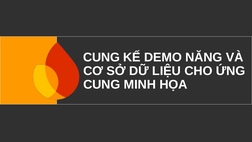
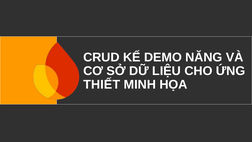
CUNG: CUNG -> CRUD (101, 57)
CUNG: CUNG -> THIẾT (102, 84)
